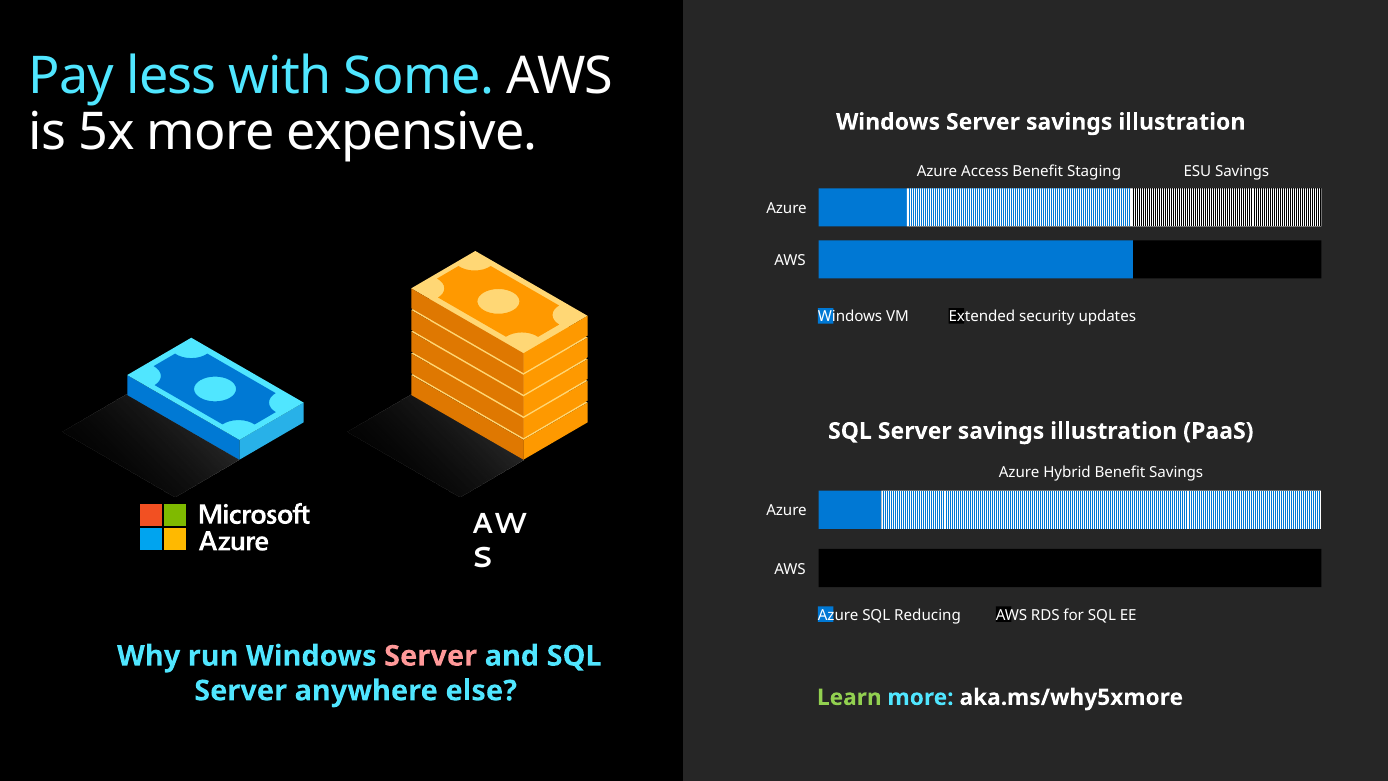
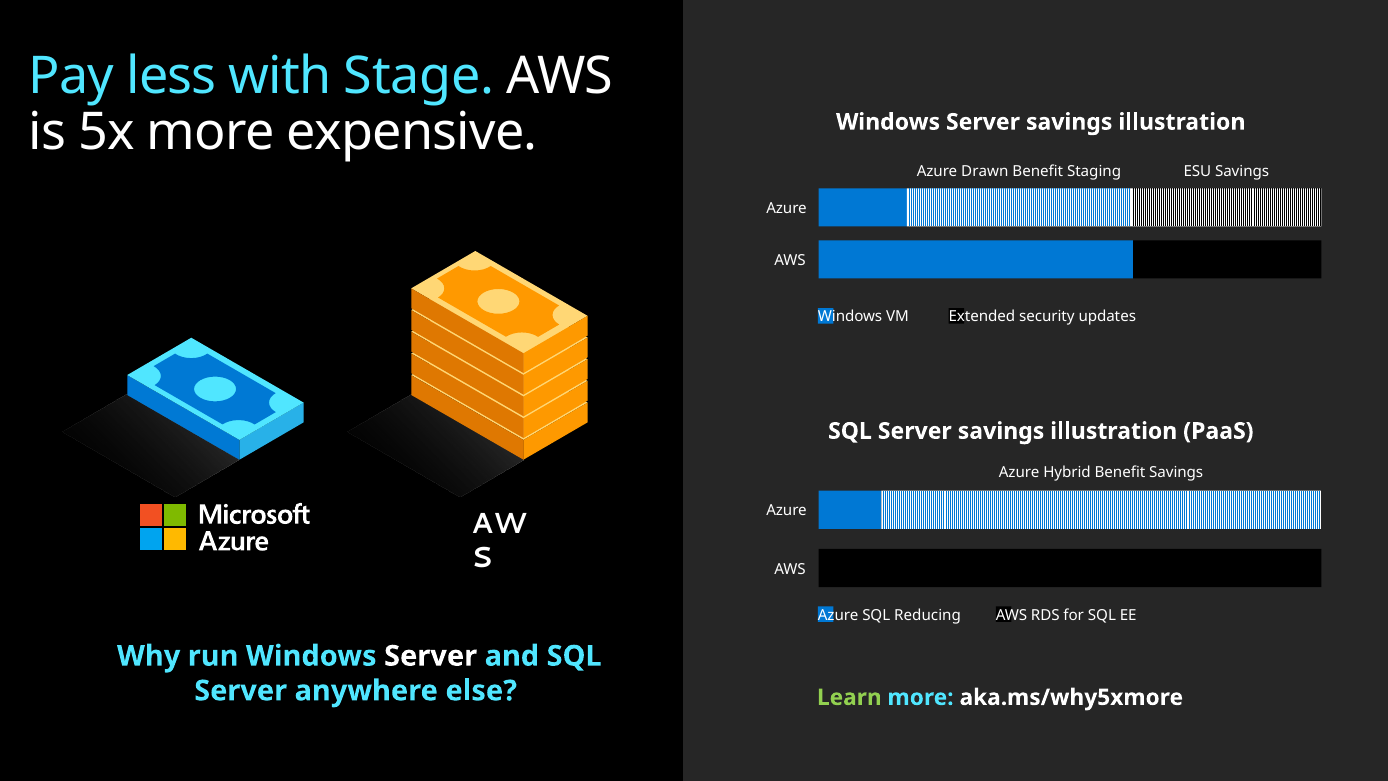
Some: Some -> Stage (419, 76)
Access: Access -> Drawn (985, 172)
Server colour: pink -> white (431, 656)
